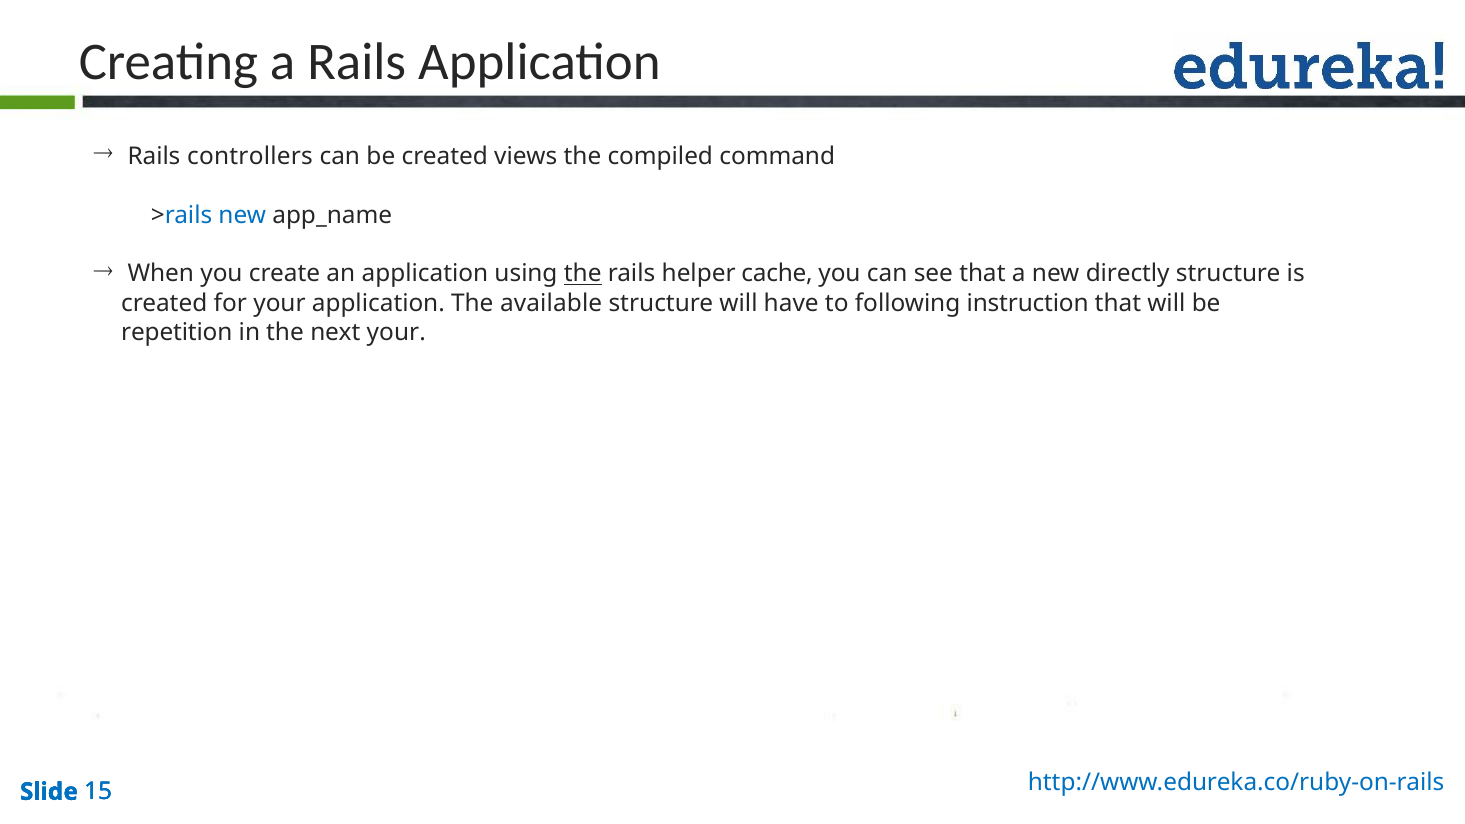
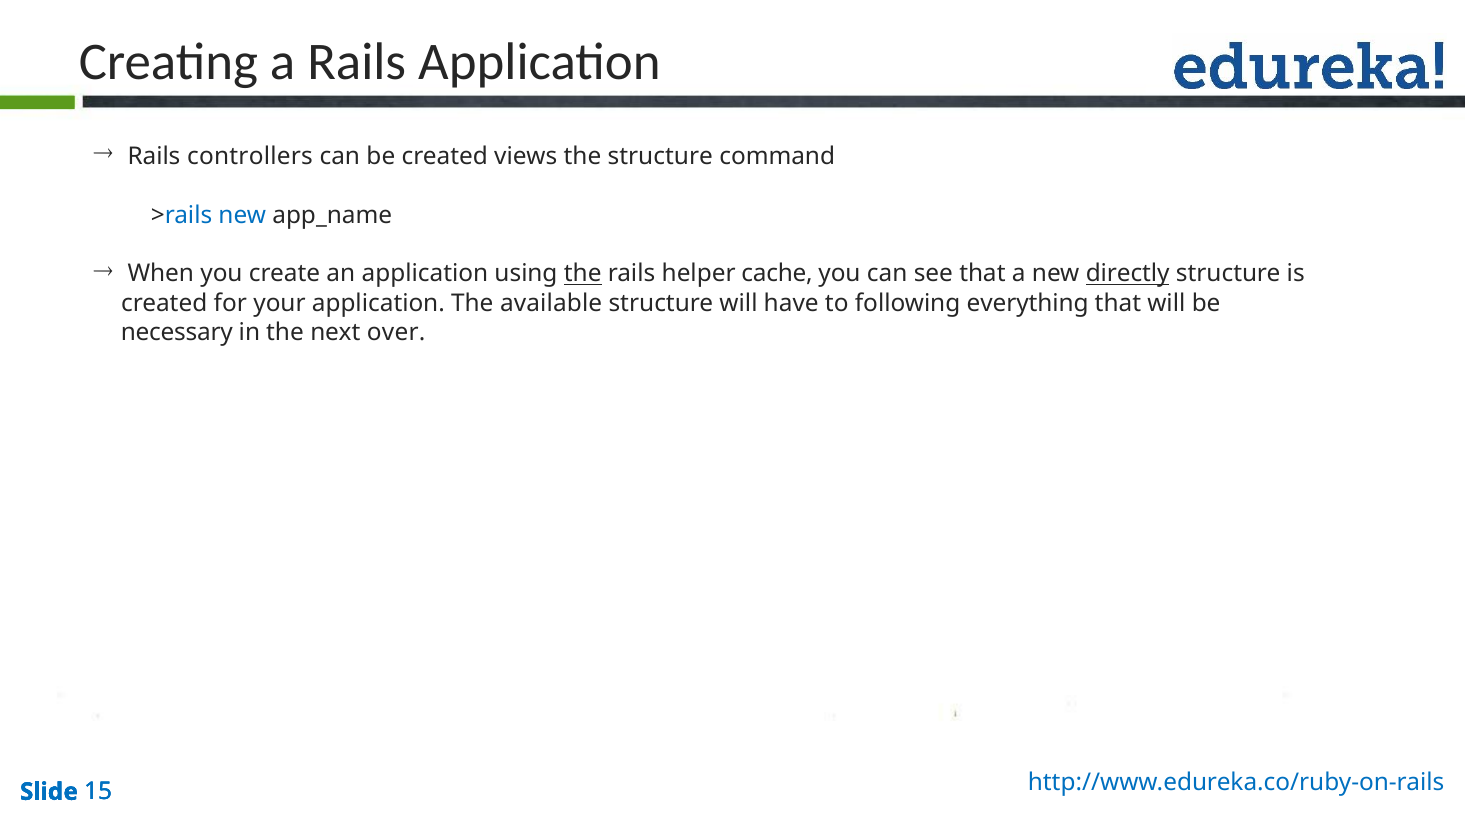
the compiled: compiled -> structure (660, 157)
directly underline: none -> present (1128, 274)
instruction: instruction -> everything (1028, 303)
repetition: repetition -> necessary (177, 333)
next your: your -> over (396, 333)
